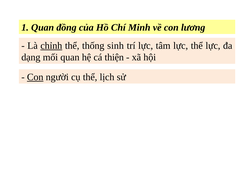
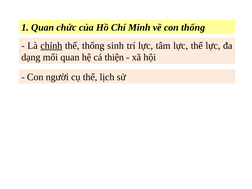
đồng: đồng -> chức (66, 28)
con lương: lương -> thống (193, 28)
Con underline: present -> none (35, 77)
